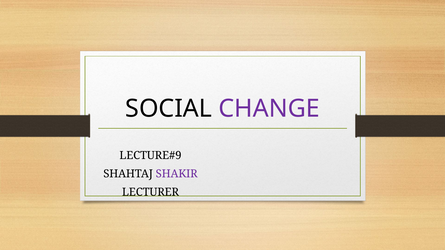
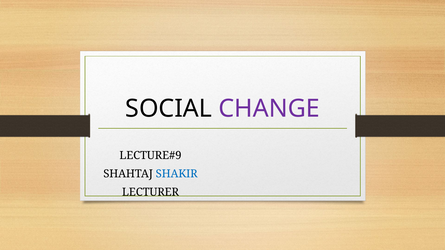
SHAKIR colour: purple -> blue (177, 174)
